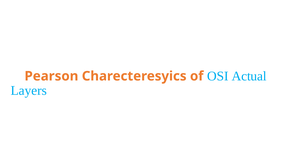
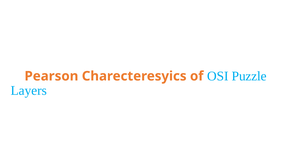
Actual: Actual -> Puzzle (249, 76)
